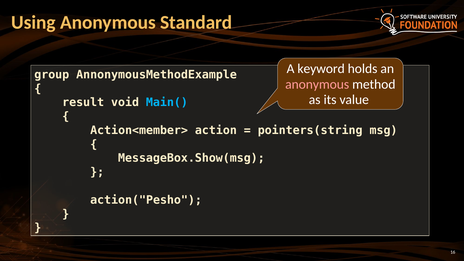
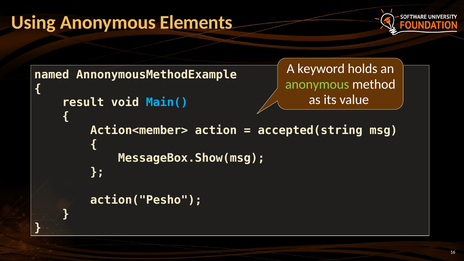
Standard: Standard -> Elements (196, 23)
group: group -> named (52, 75)
anonymous colour: pink -> light green (317, 84)
pointers(string: pointers(string -> accepted(string (310, 130)
